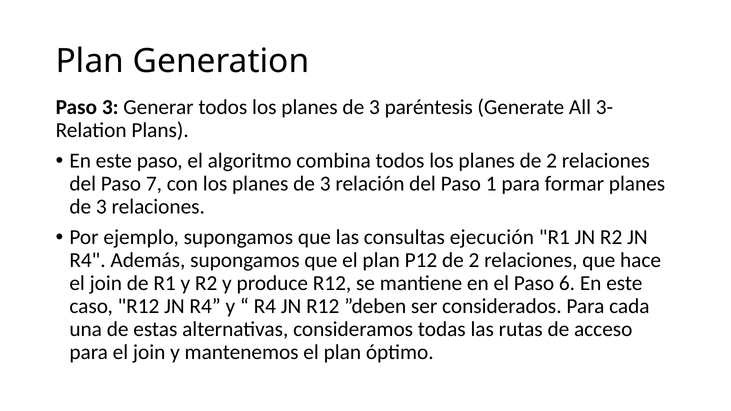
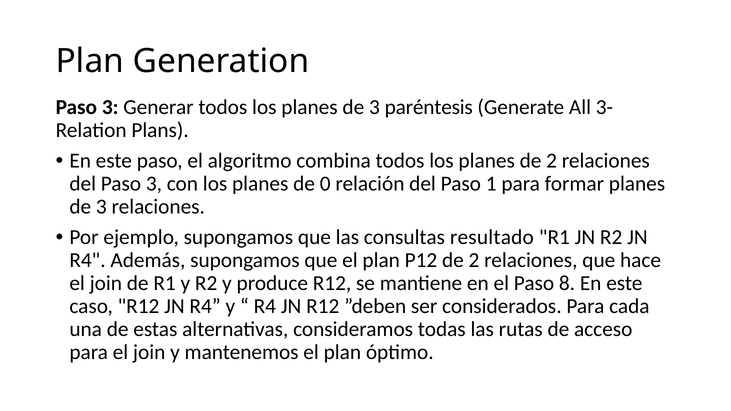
del Paso 7: 7 -> 3 (154, 184)
3: 3 -> 0 (325, 184)
ejecución: ejecución -> resultado (492, 237)
6: 6 -> 8 (567, 283)
